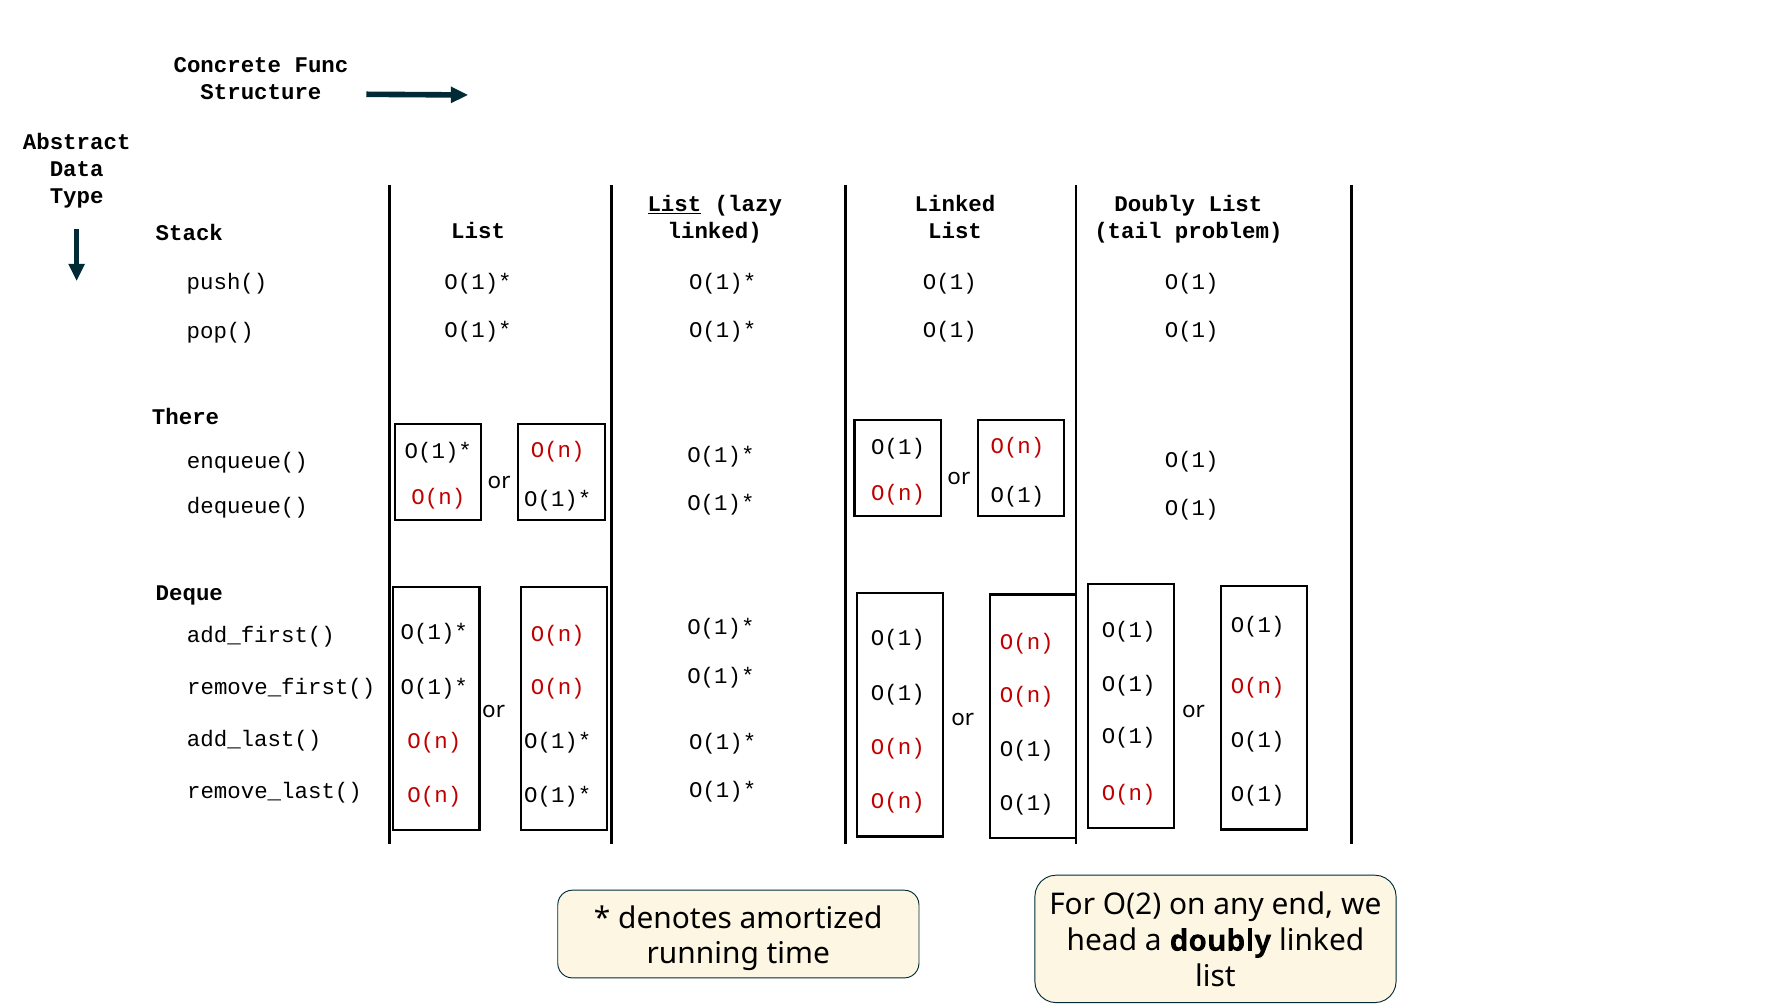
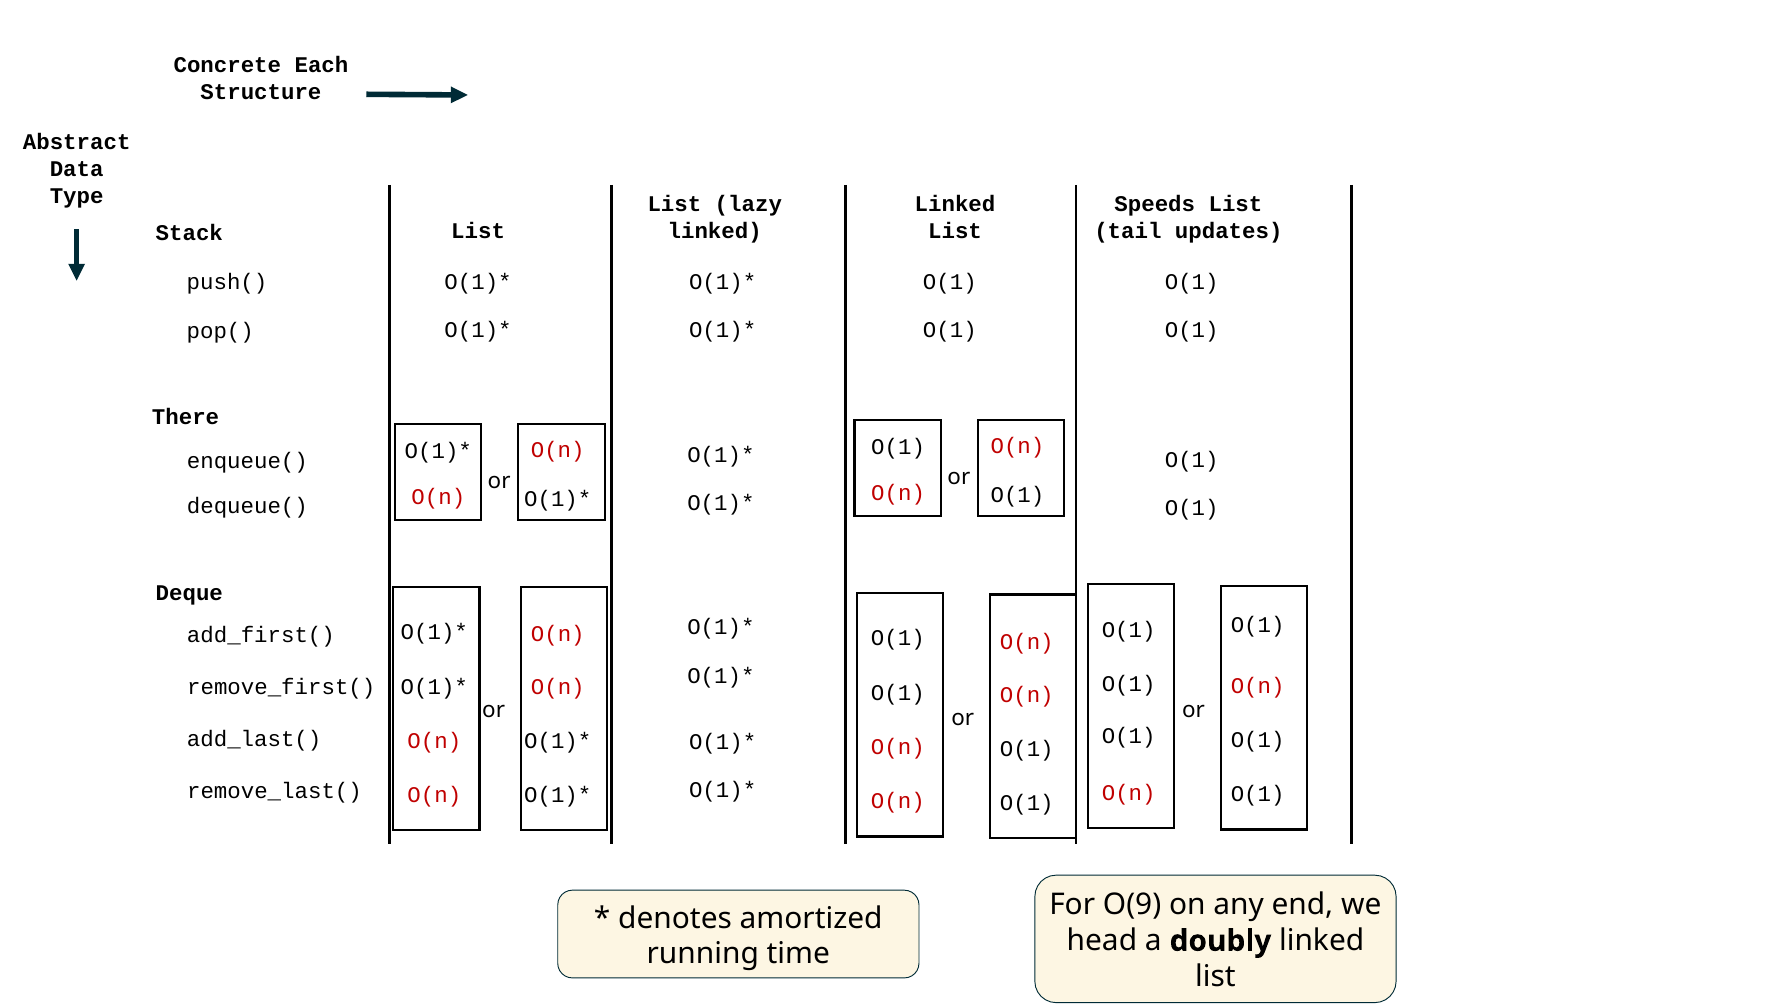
Func: Func -> Each (321, 65)
List underline: present -> none (674, 204)
Doubly: Doubly -> Speeds (1155, 204)
problem: problem -> updates (1229, 231)
O(2: O(2 -> O(9 (1132, 905)
